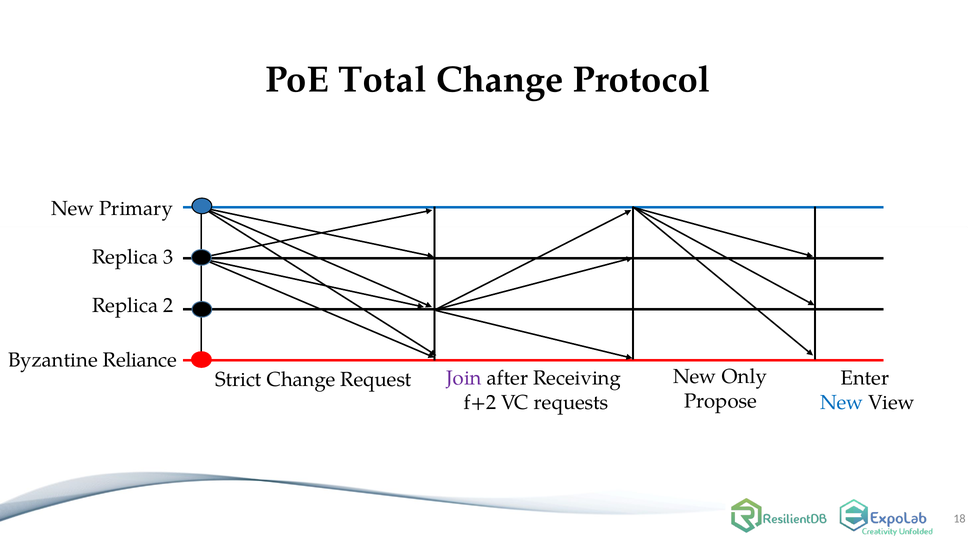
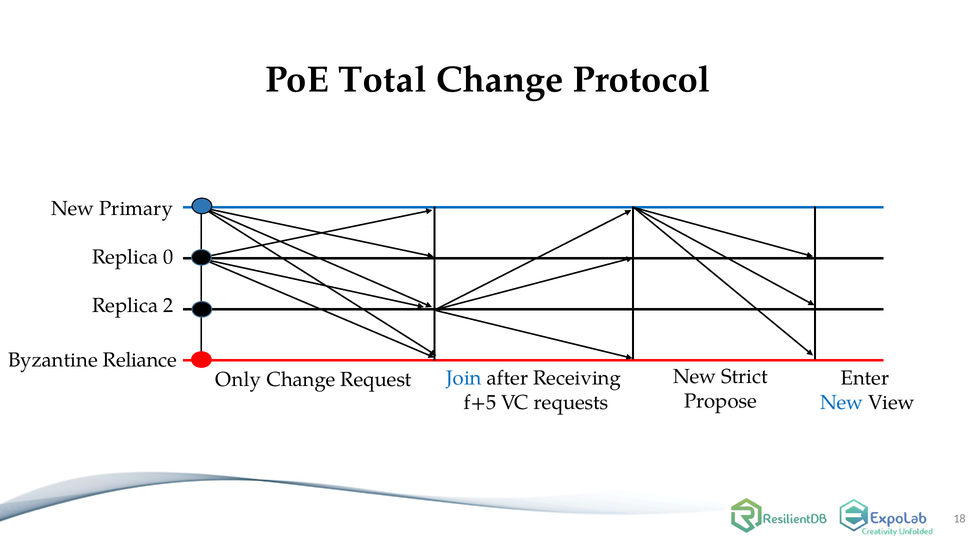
3: 3 -> 0 (168, 257)
Only: Only -> Strict (745, 377)
Strict: Strict -> Only (238, 380)
Join colour: purple -> blue (464, 378)
f+2: f+2 -> f+5 (480, 403)
